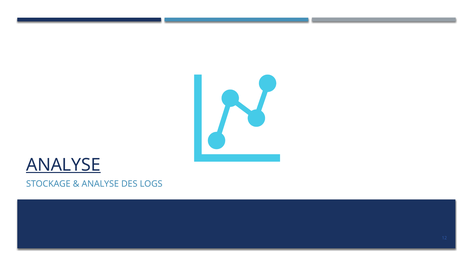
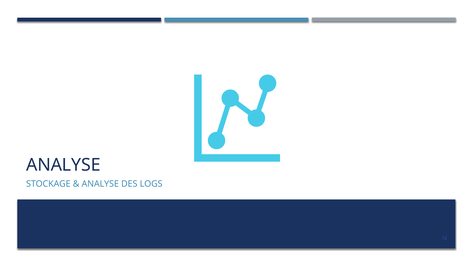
ANALYSE underline: present -> none (63, 165)
